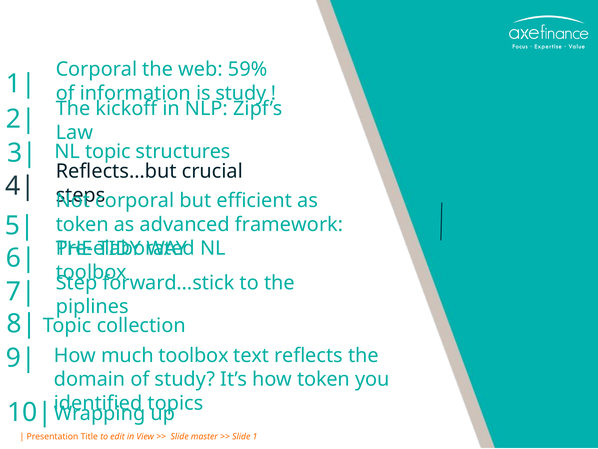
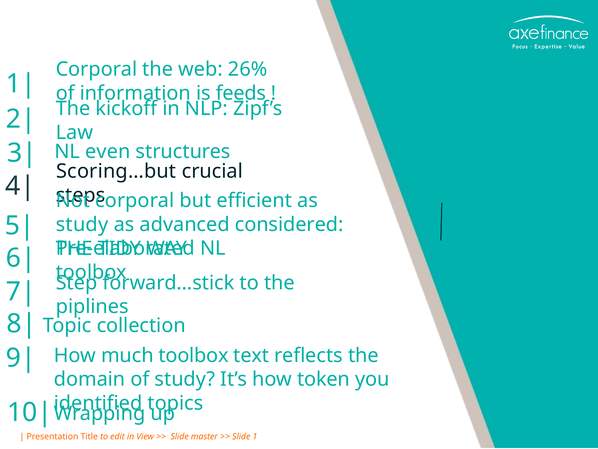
59%: 59% -> 26% (248, 69)
is study: study -> feeds (241, 93)
NL topic: topic -> even (108, 151)
Reflects…but: Reflects…but -> Scoring…but (116, 171)
token: token -> study (82, 224)
framework: framework -> considered (289, 224)
